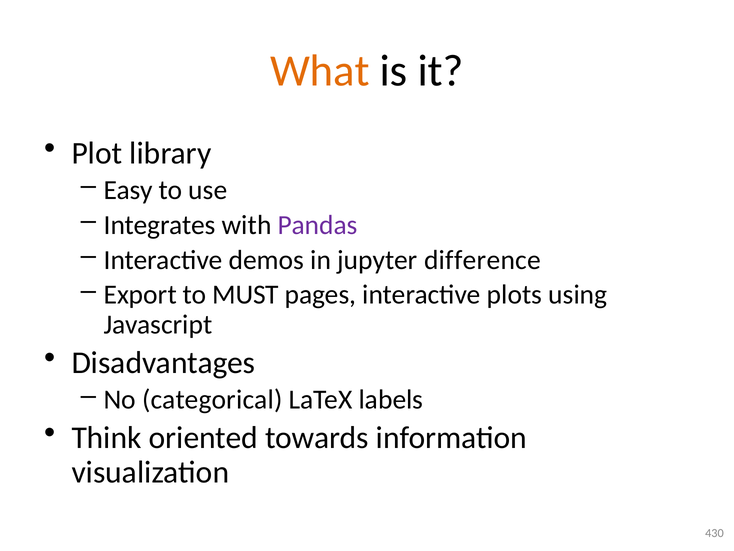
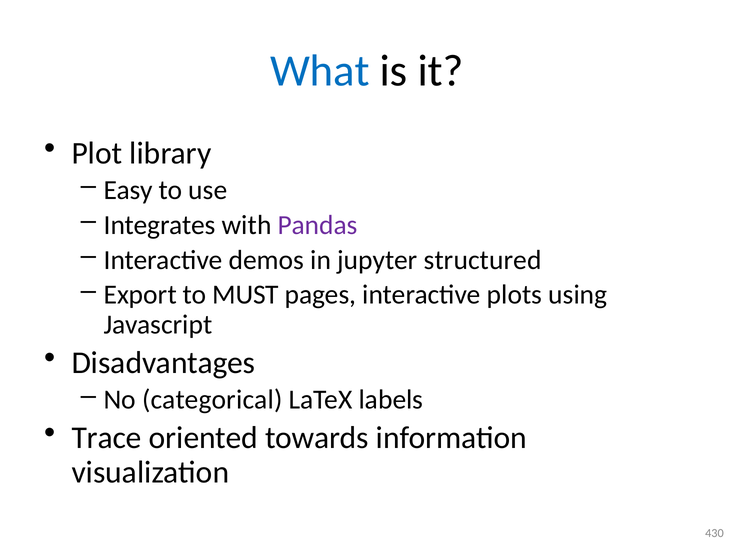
What colour: orange -> blue (320, 71)
difference: difference -> structured (483, 260)
Think: Think -> Trace (107, 438)
